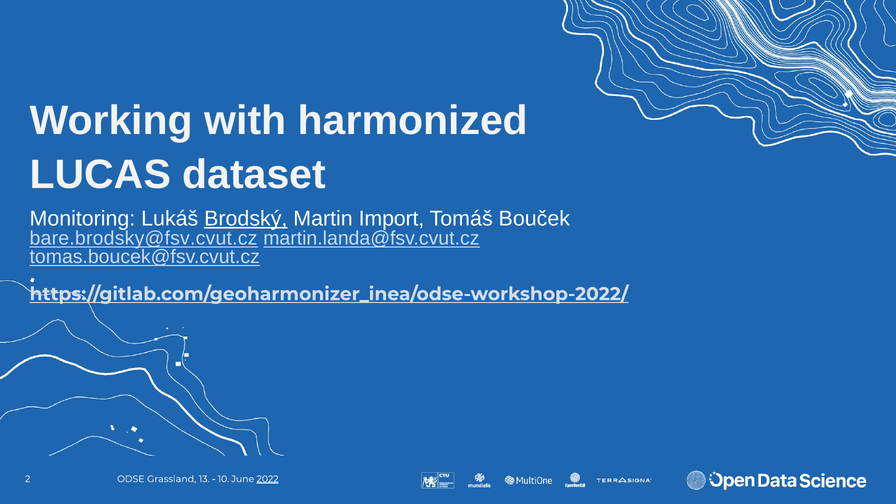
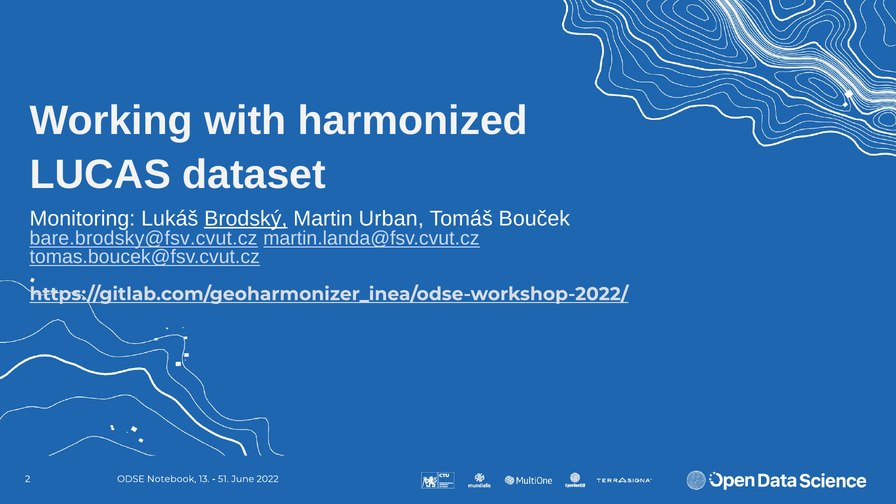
Import: Import -> Urban (391, 219)
Grassland: Grassland -> Notebook (172, 479)
10: 10 -> 51 (223, 479)
2022 underline: present -> none (268, 479)
